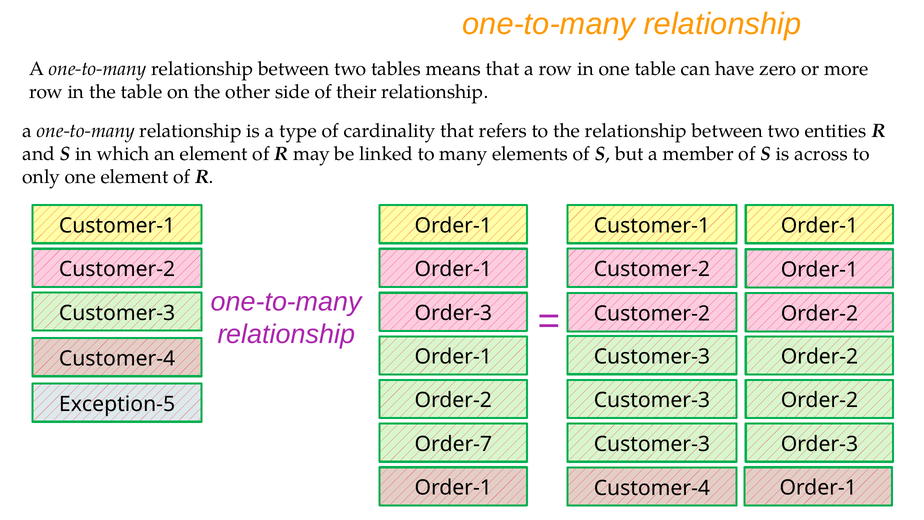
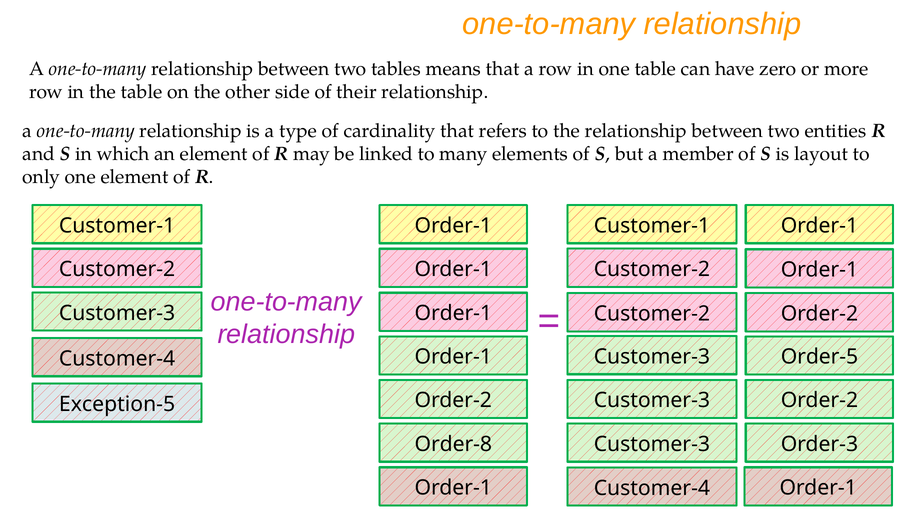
across: across -> layout (821, 154)
Order-3: Order-3 -> Order-1 (453, 313)
Order-2: Order-2 -> Order-5 (819, 357)
Order-7: Order-7 -> Order-8 (453, 444)
